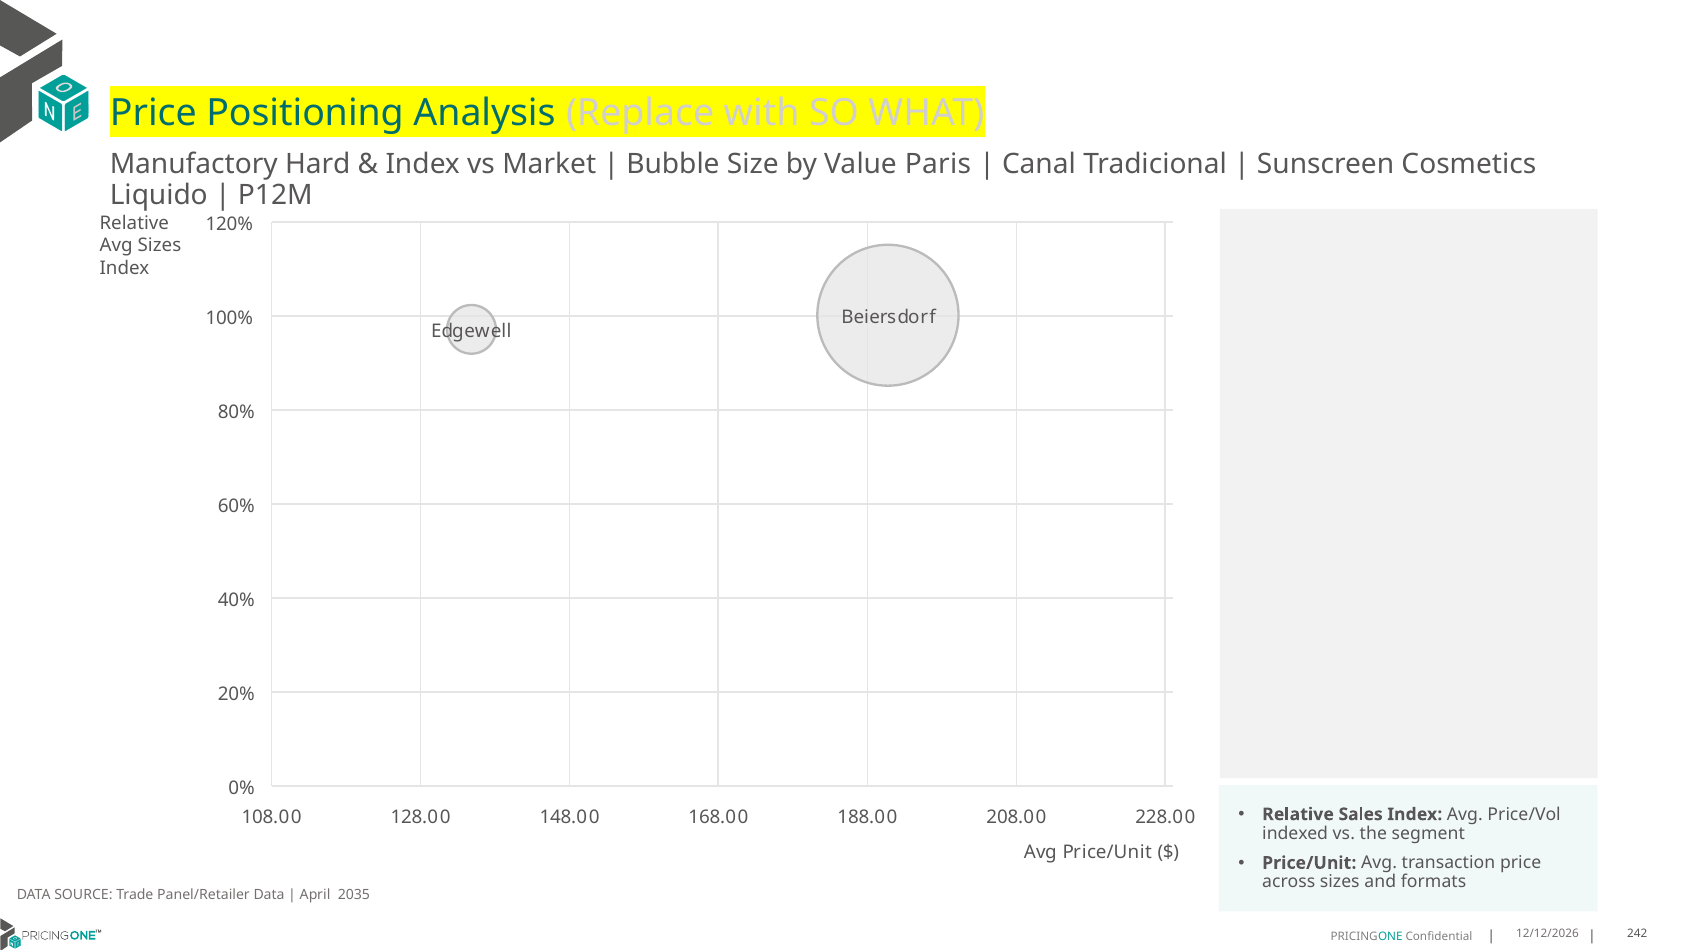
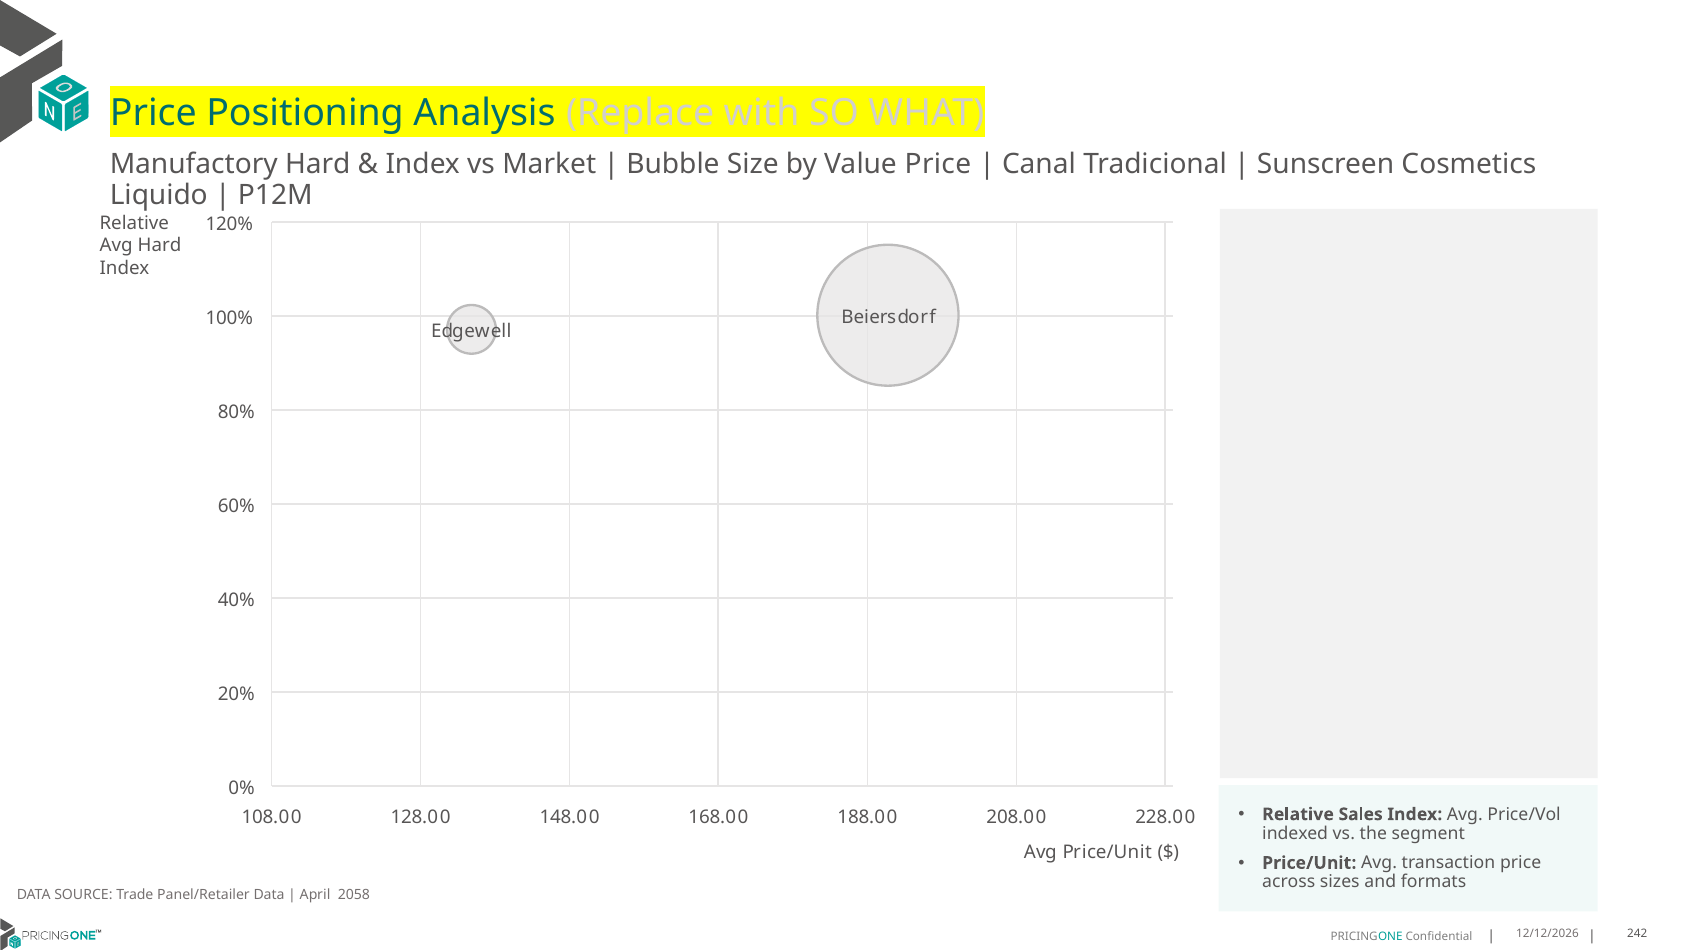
Value Paris: Paris -> Price (938, 165)
Avg Sizes: Sizes -> Hard (159, 246)
2035: 2035 -> 2058 (354, 895)
